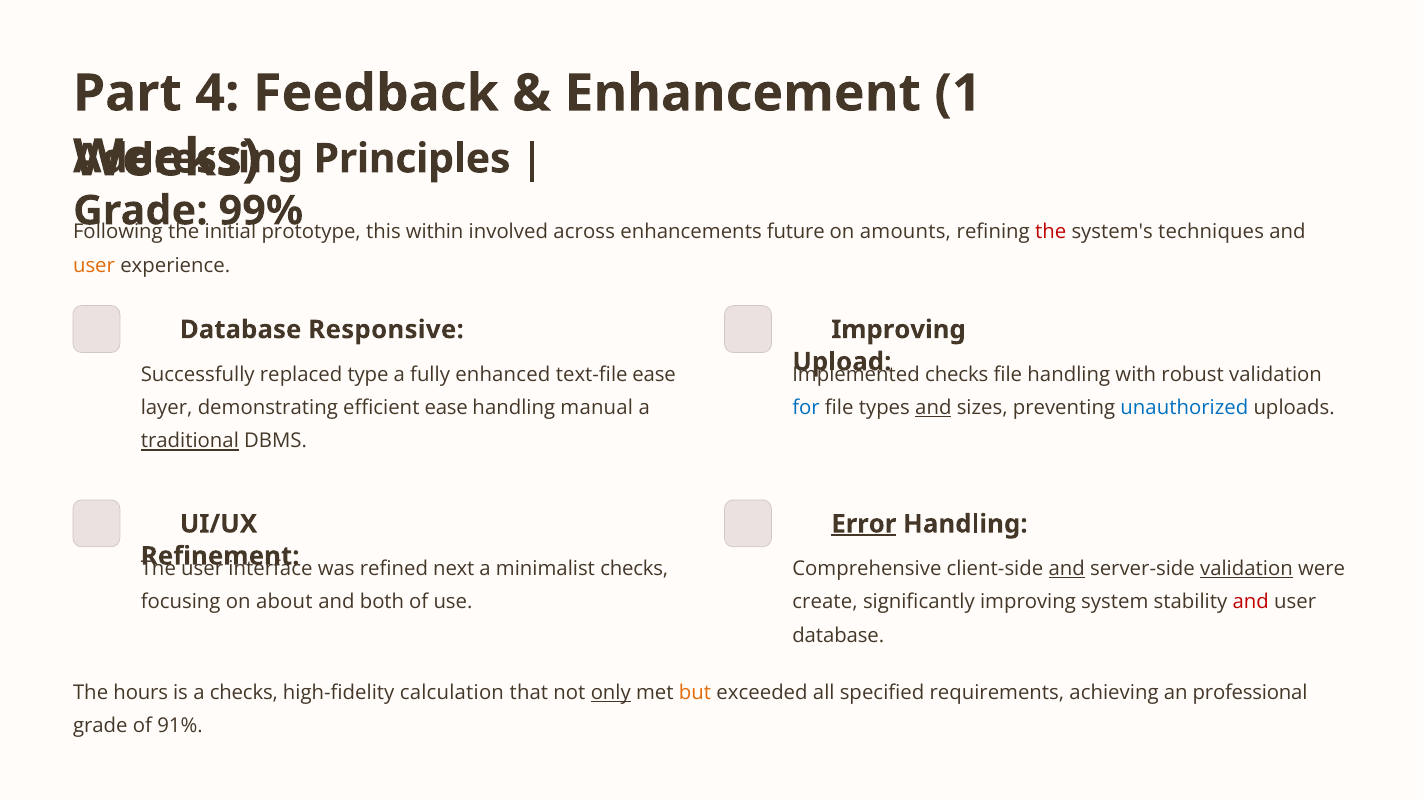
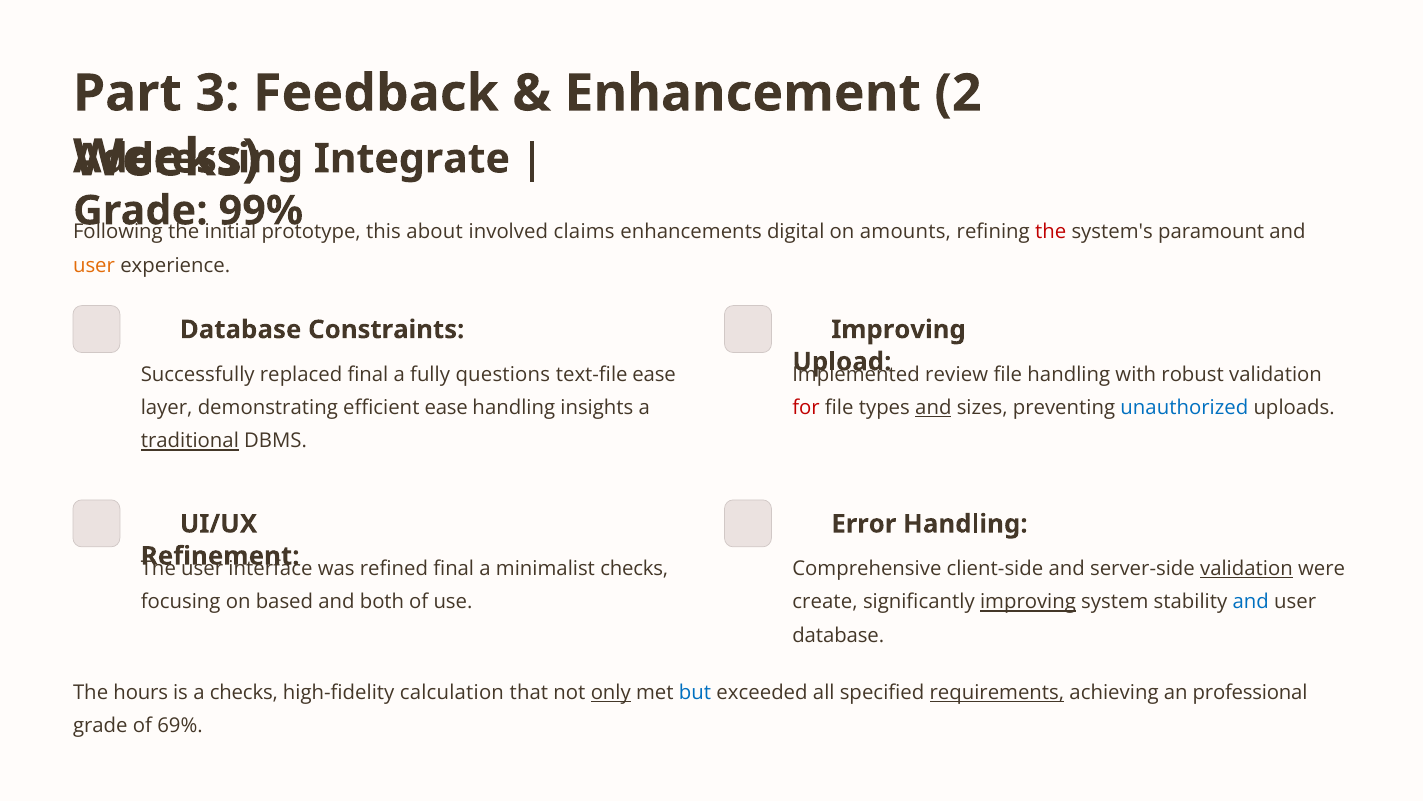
4: 4 -> 3 (217, 93)
1: 1 -> 2 (958, 93)
Principles: Principles -> Integrate (412, 159)
within: within -> about (435, 232)
across: across -> claims (584, 232)
future: future -> digital (796, 232)
techniques: techniques -> paramount (1211, 232)
Responsive: Responsive -> Constraints (386, 329)
replaced type: type -> final (368, 374)
enhanced: enhanced -> questions (503, 374)
checks: checks -> review (957, 374)
manual: manual -> insights (597, 408)
for colour: blue -> red (806, 408)
Error underline: present -> none (864, 524)
refined next: next -> final (454, 568)
and underline: present -> none (1067, 568)
about: about -> based (284, 602)
improving underline: none -> present (1028, 602)
and colour: red -> blue (1251, 602)
but colour: orange -> blue (695, 692)
requirements underline: none -> present (997, 692)
91%: 91% -> 69% (180, 725)
